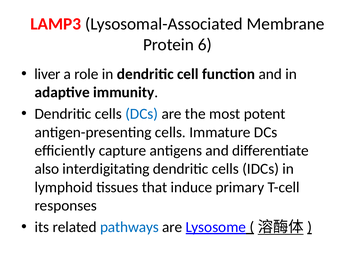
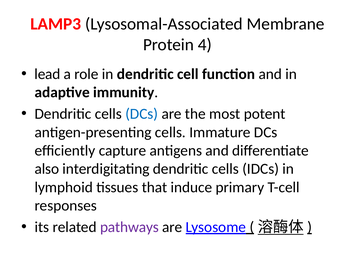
6: 6 -> 4 (205, 45)
liver: liver -> lead (47, 74)
pathways colour: blue -> purple (129, 227)
